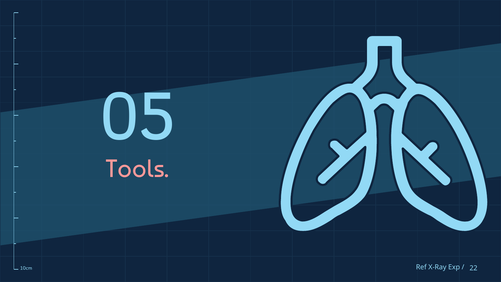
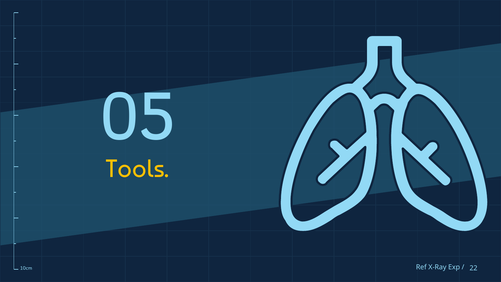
Tools colour: pink -> yellow (137, 169)
